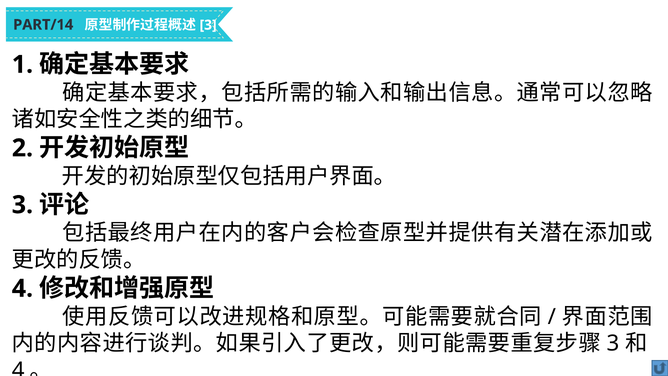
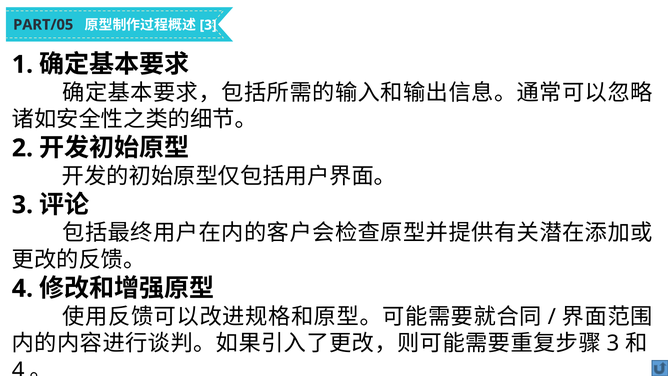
PART/14: PART/14 -> PART/05 (43, 25)
